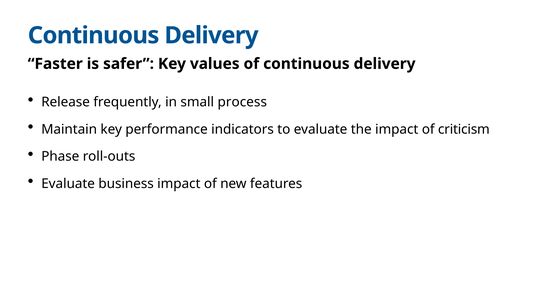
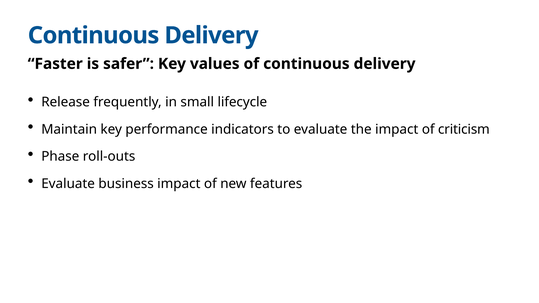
process: process -> lifecycle (242, 102)
